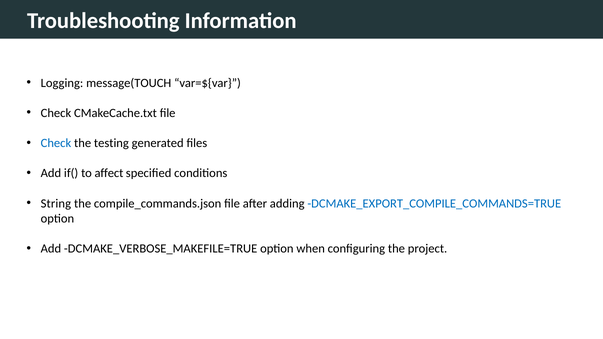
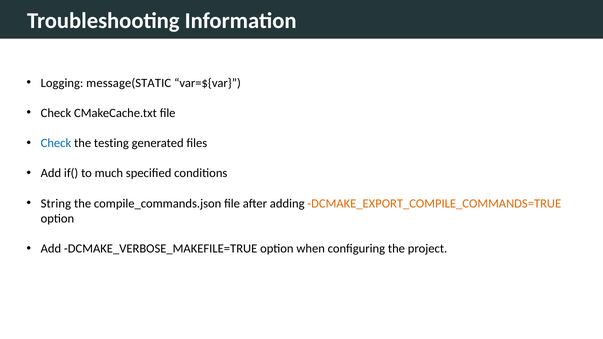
message(TOUCH: message(TOUCH -> message(STATIC (129, 83)
affect: affect -> much (109, 173)
DCMAKE_EXPORT_COMPILE_COMMANDS=TRUE colour: blue -> orange (434, 204)
